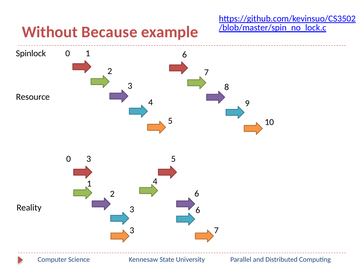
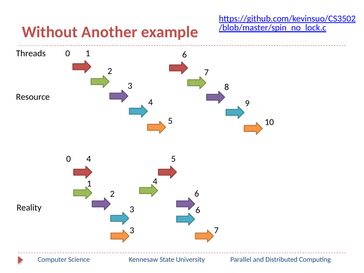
Because: Because -> Another (109, 32)
Spinlock: Spinlock -> Threads (31, 53)
0 3: 3 -> 4 (89, 159)
